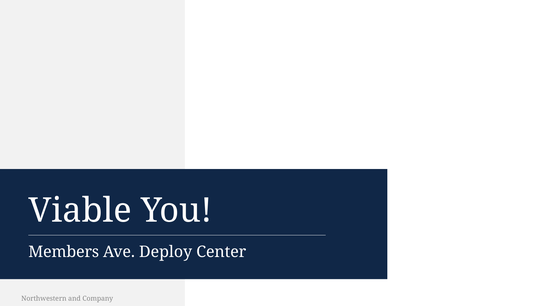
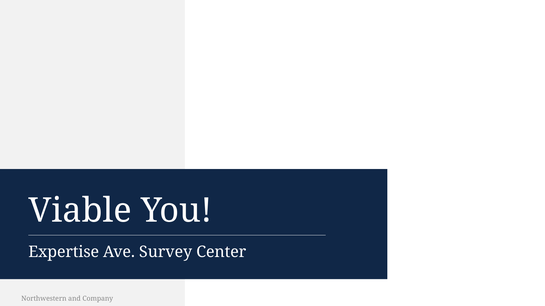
Members: Members -> Expertise (64, 252)
Deploy: Deploy -> Survey (166, 252)
